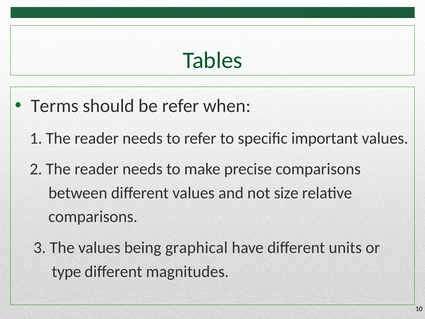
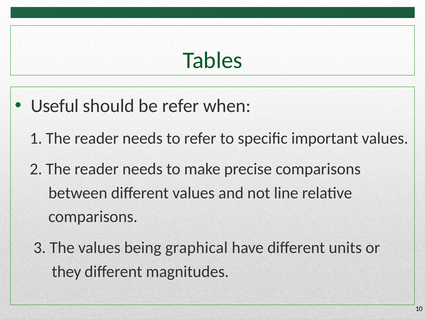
Terms: Terms -> Useful (55, 106)
size: size -> line (286, 193)
type: type -> they (67, 271)
